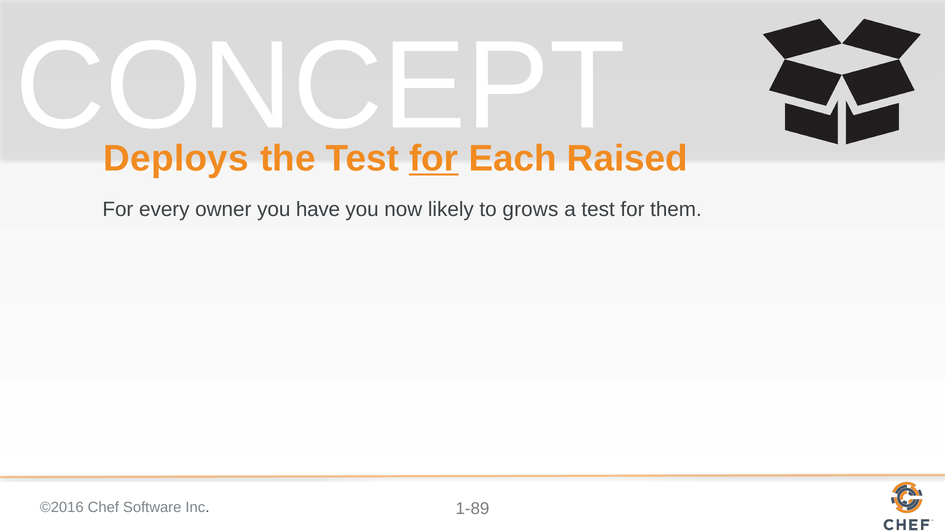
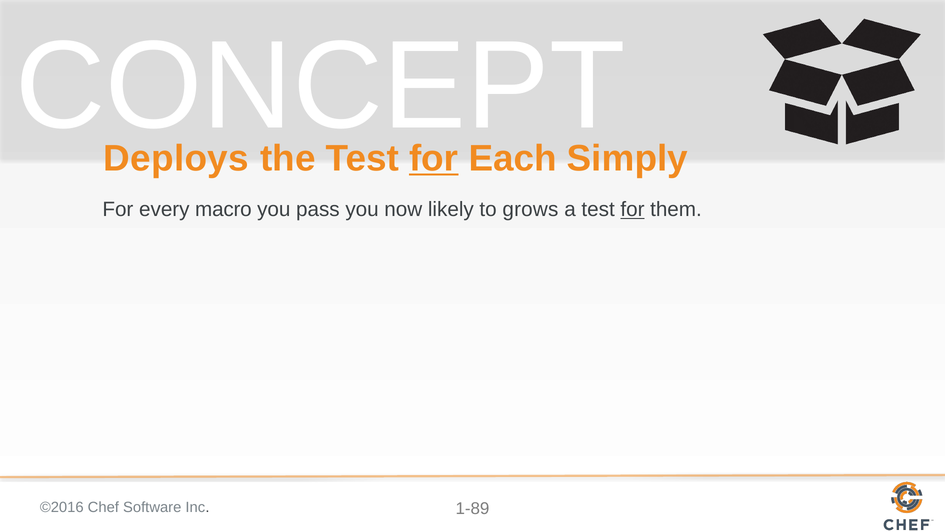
Raised: Raised -> Simply (627, 158)
owner: owner -> macro (223, 209)
have: have -> pass (318, 209)
for underline: none -> present (632, 209)
